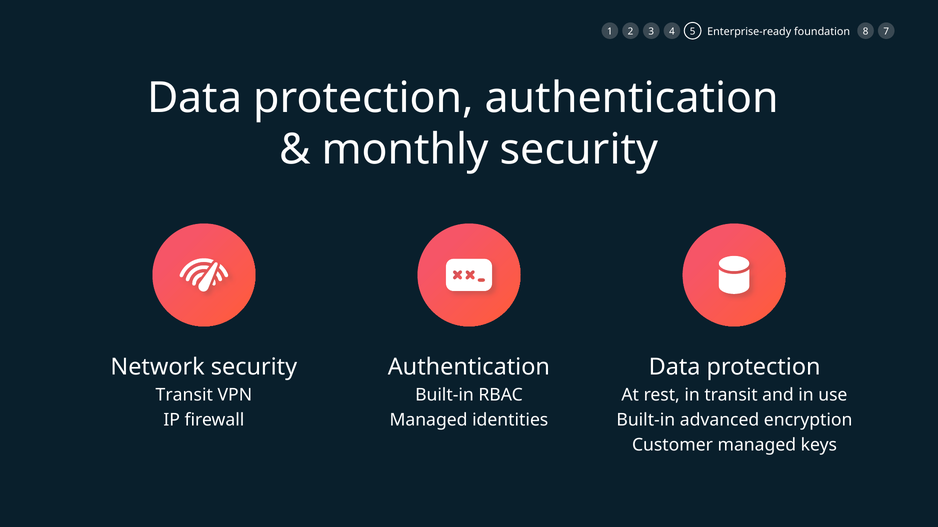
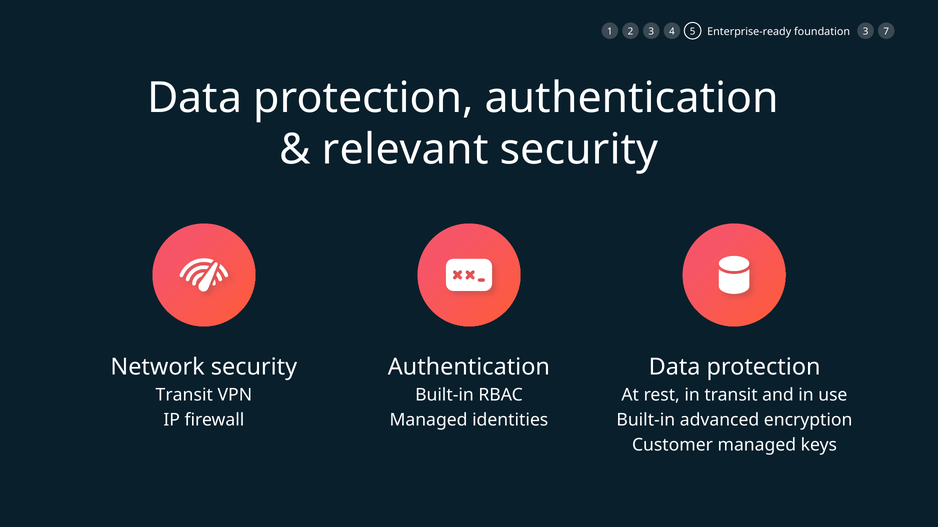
5 8: 8 -> 3 (866, 31)
monthly: monthly -> relevant (405, 150)
